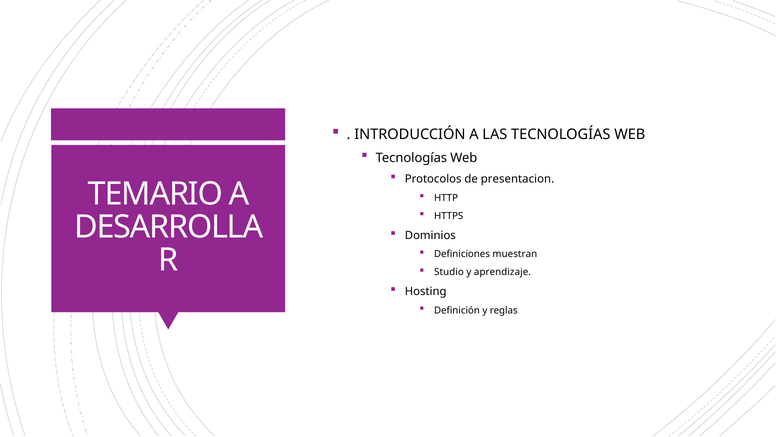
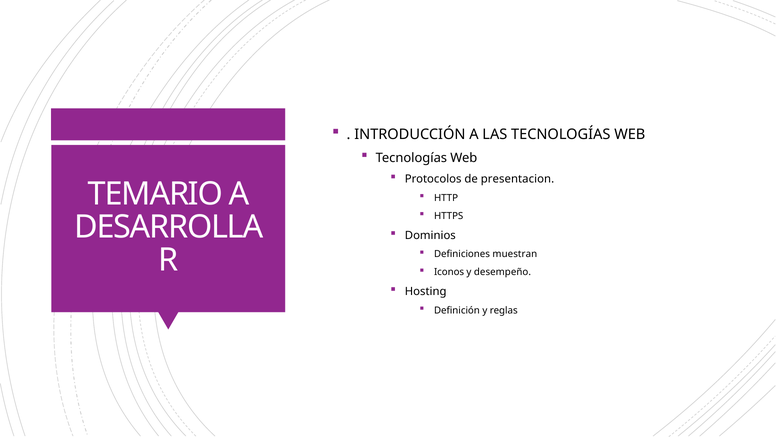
Studio: Studio -> Iconos (449, 272)
aprendizaje: aprendizaje -> desempeño (502, 272)
